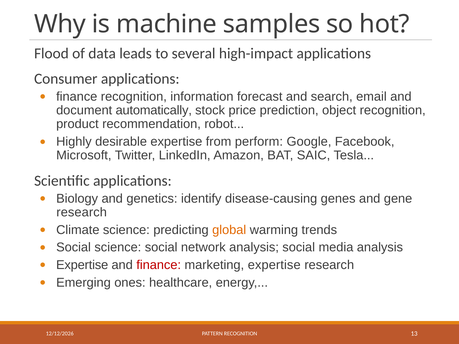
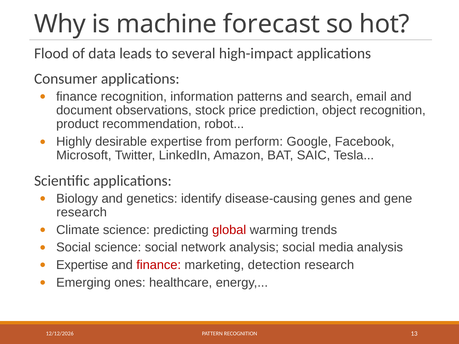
samples: samples -> forecast (272, 24)
forecast: forecast -> patterns (260, 97)
automatically: automatically -> observations (154, 110)
global colour: orange -> red (229, 230)
marketing expertise: expertise -> detection (274, 265)
